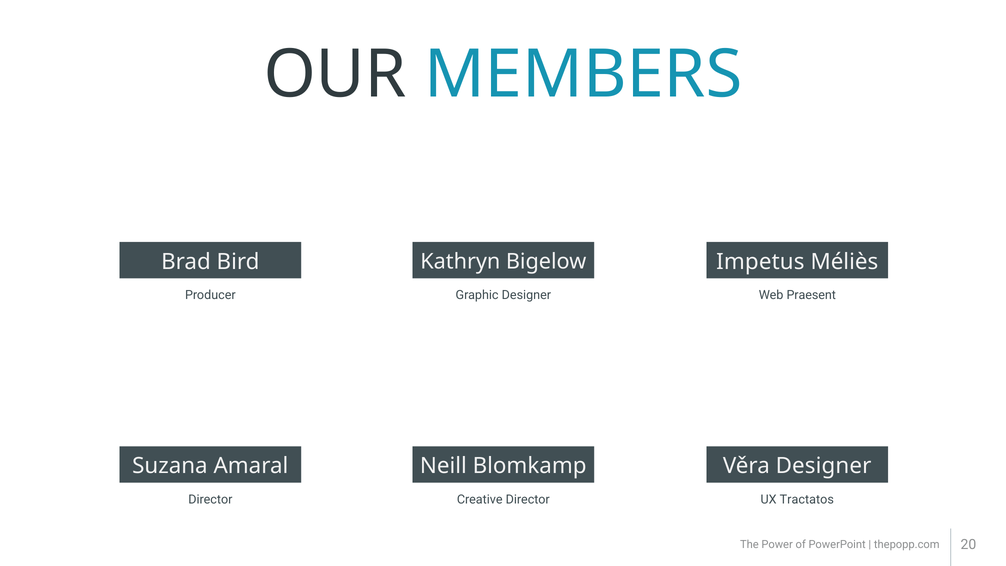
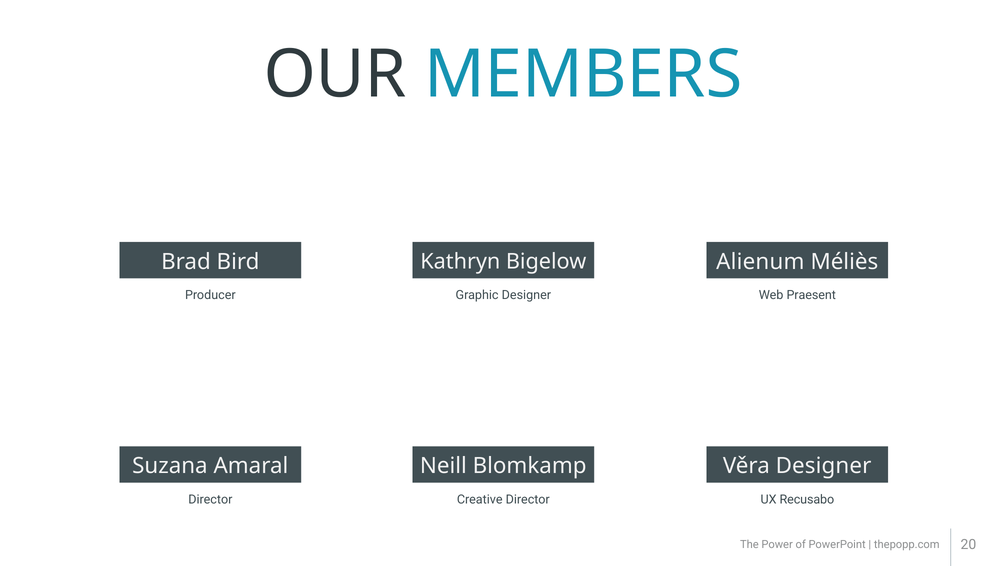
Impetus: Impetus -> Alienum (760, 262)
Tractatos: Tractatos -> Recusabo (807, 499)
